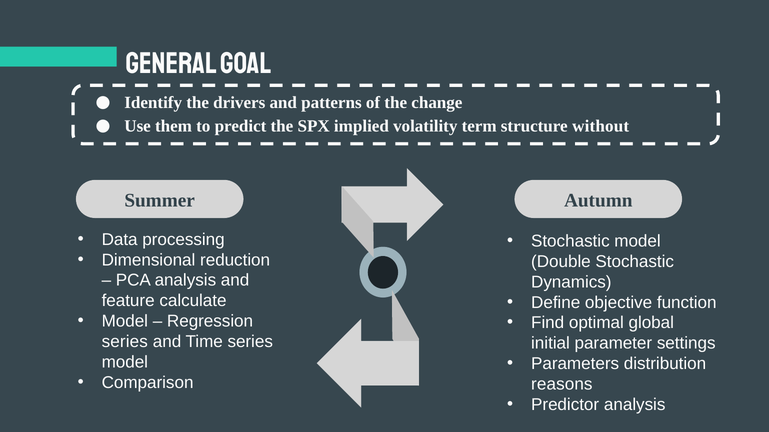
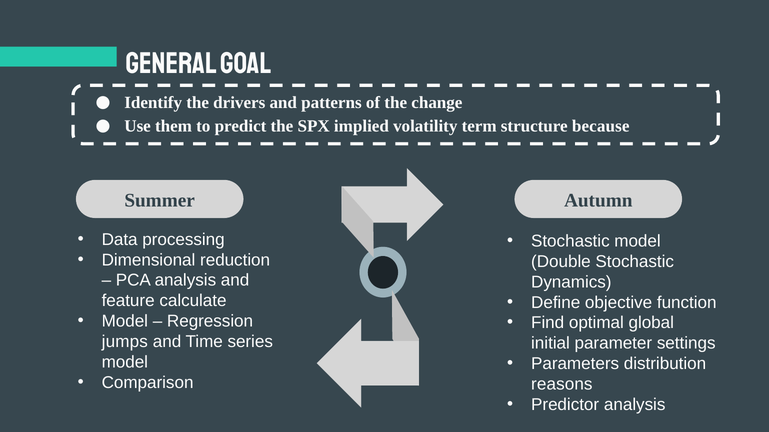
without: without -> because (601, 126)
series: series -> jumps (125, 342)
